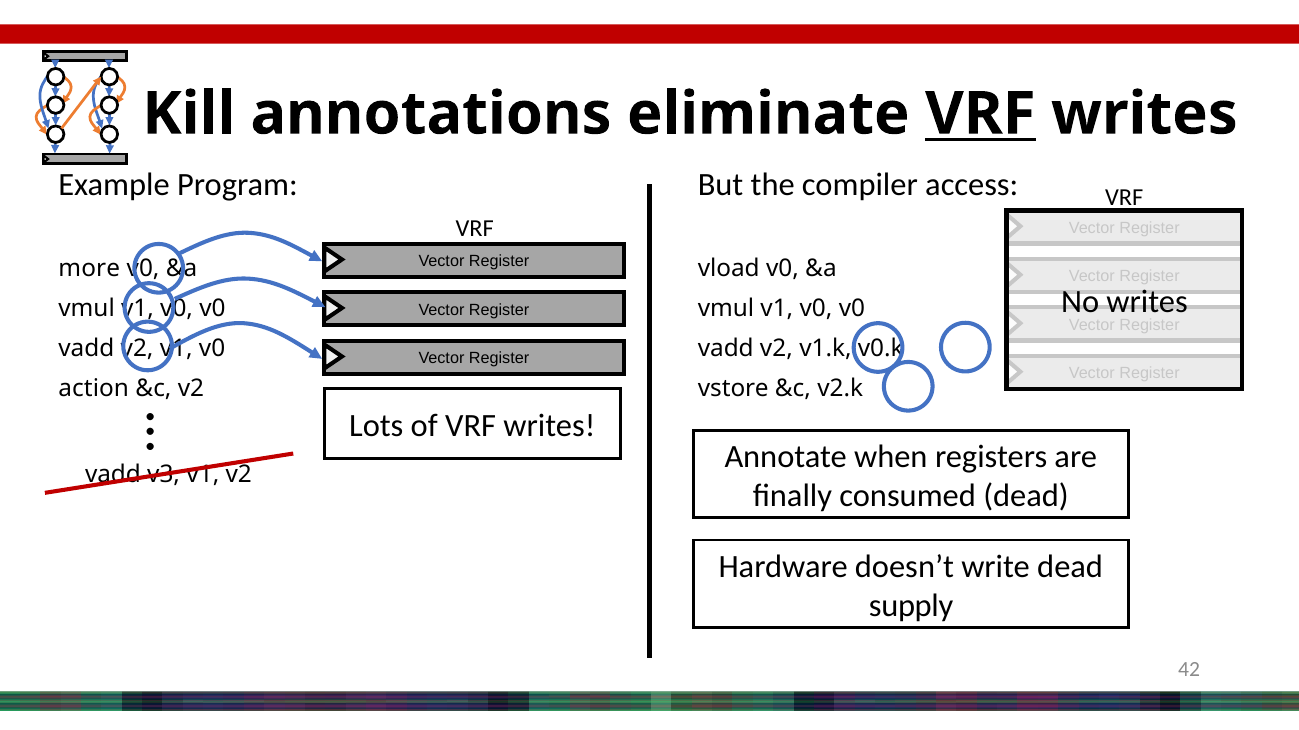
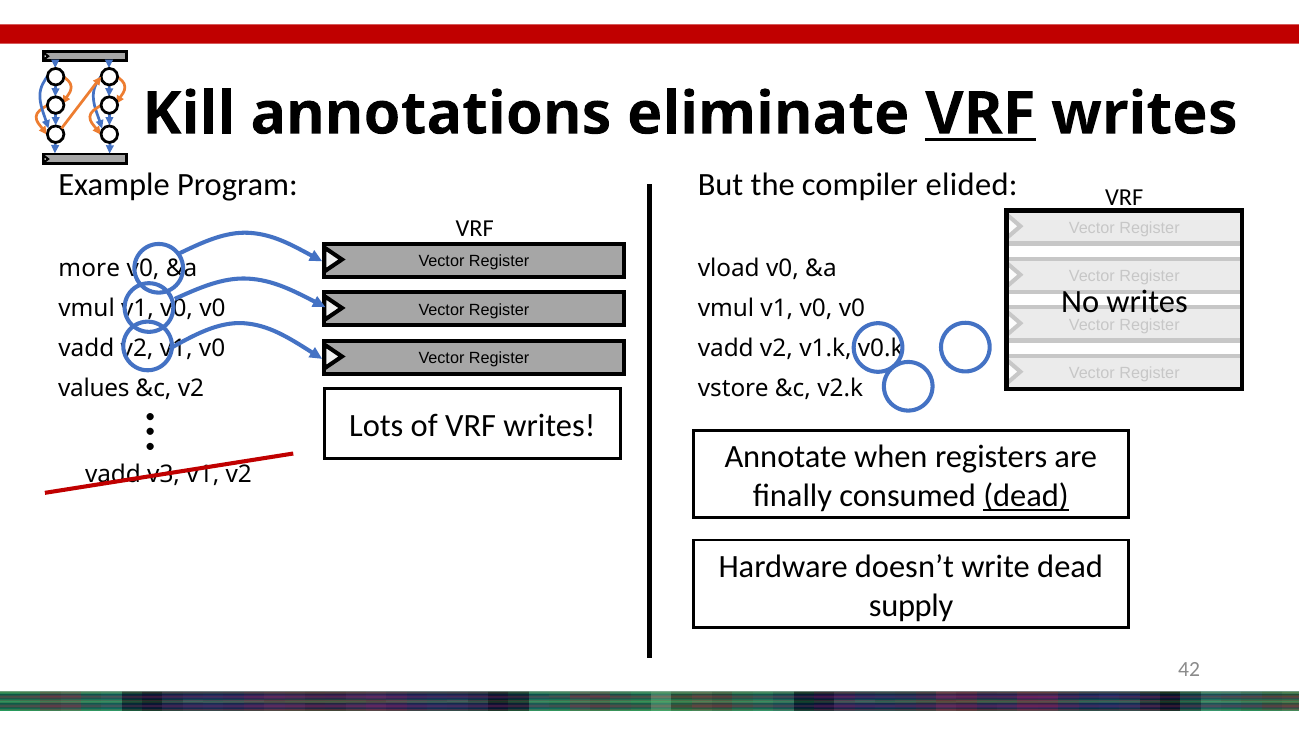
access: access -> elided (972, 185)
action: action -> values (94, 388)
dead underline: none -> present (1026, 496)
